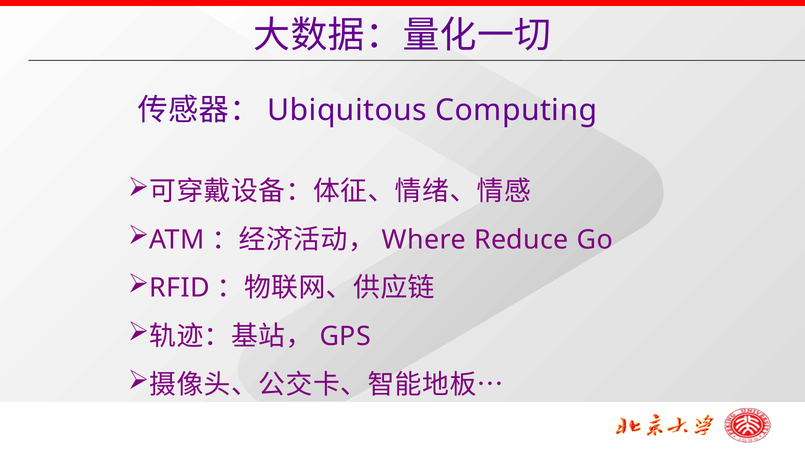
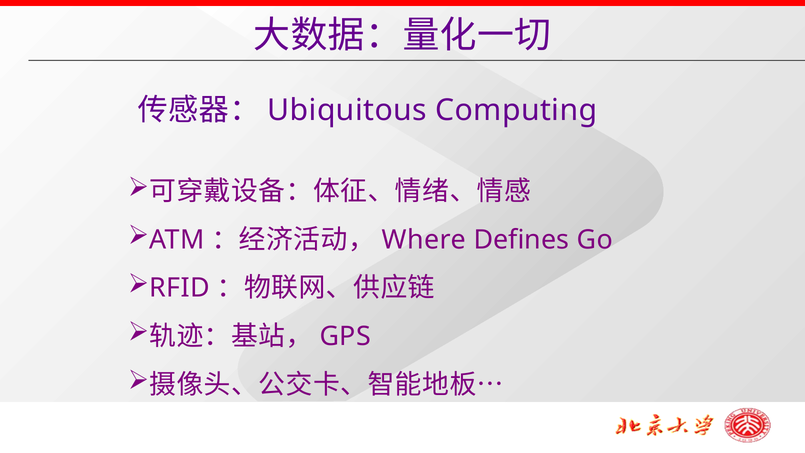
Reduce: Reduce -> Defines (521, 240)
